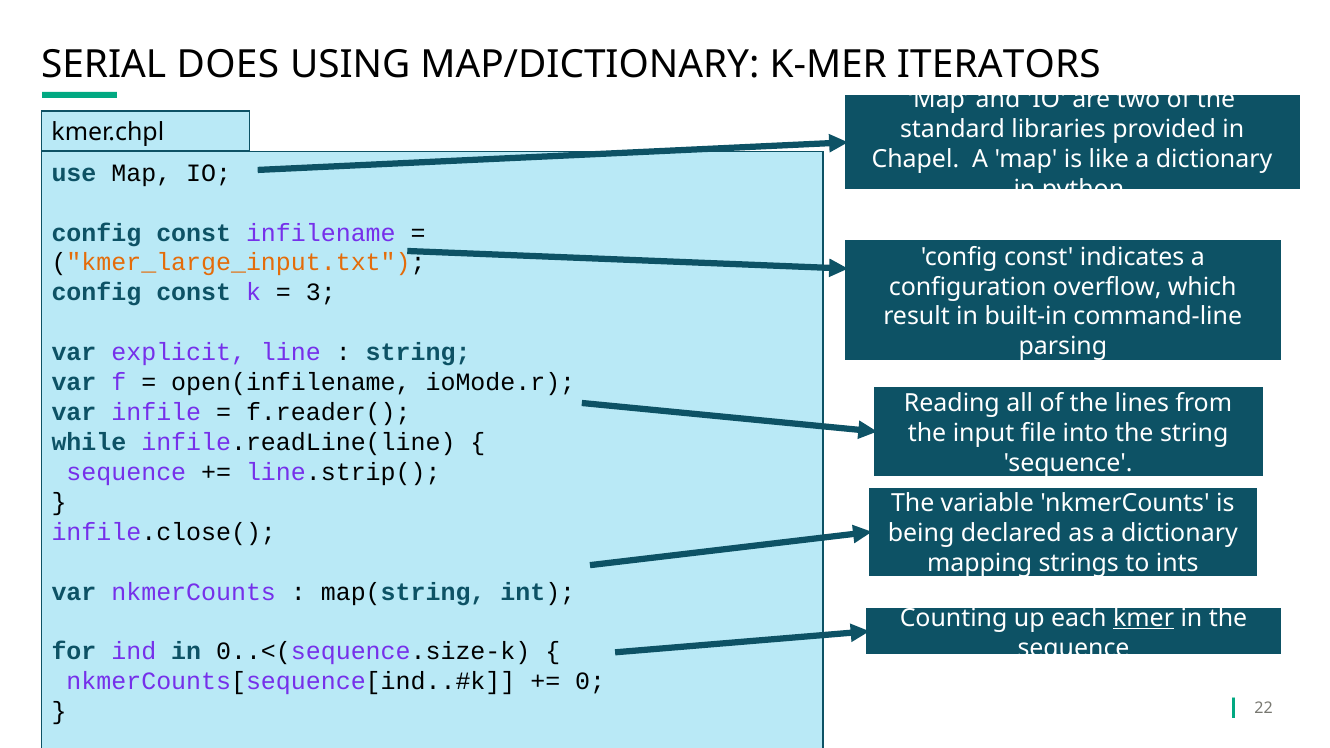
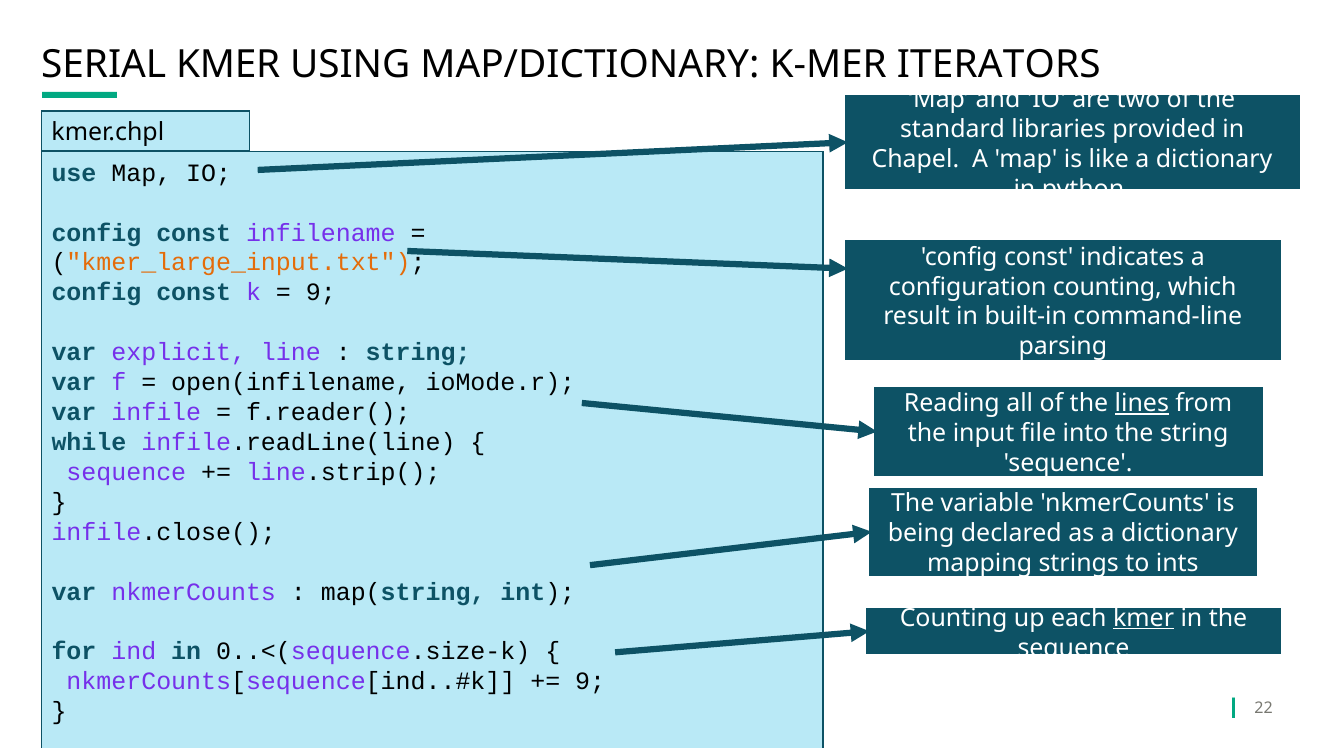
SERIAL DOES: DOES -> KMER (228, 64)
configuration overflow: overflow -> counting (1107, 287)
3: 3 -> 9 (321, 293)
lines underline: none -> present (1142, 403)
0: 0 -> 9 (590, 682)
